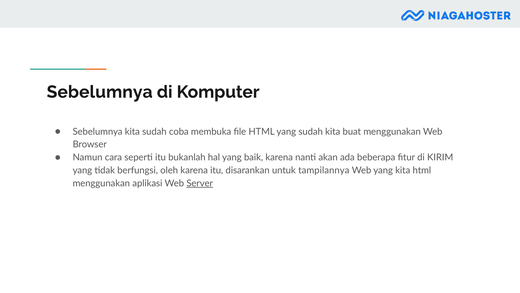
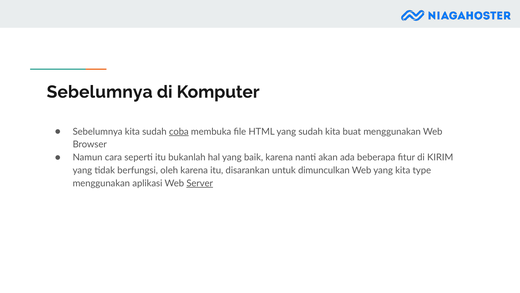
coba underline: none -> present (179, 131)
tampilannya: tampilannya -> dimunculkan (324, 170)
kita html: html -> type (422, 170)
